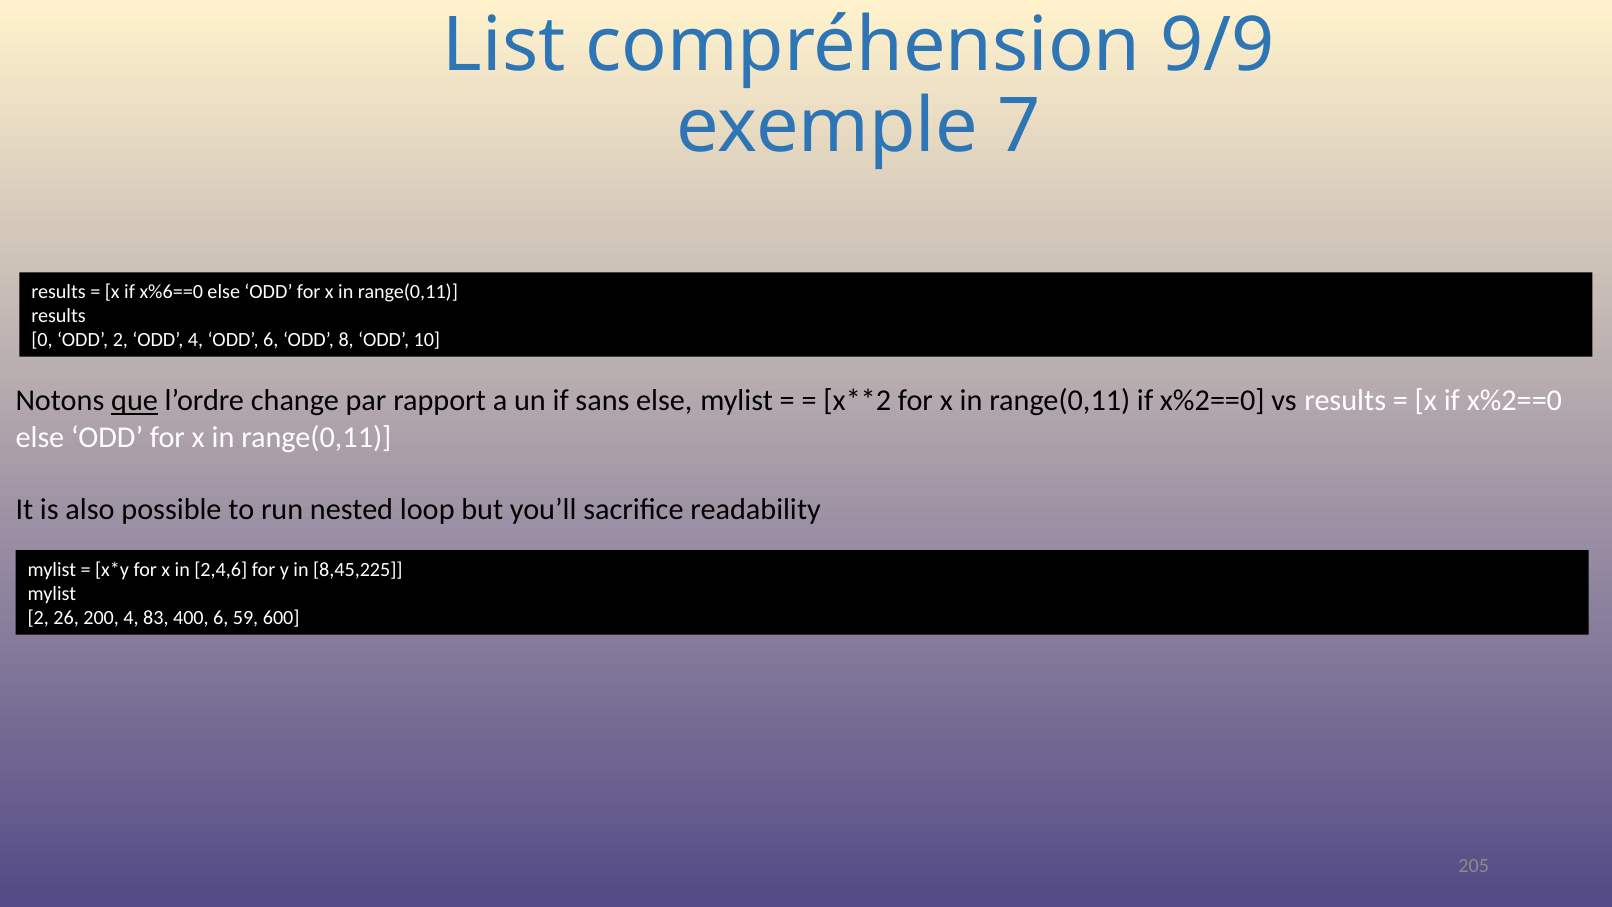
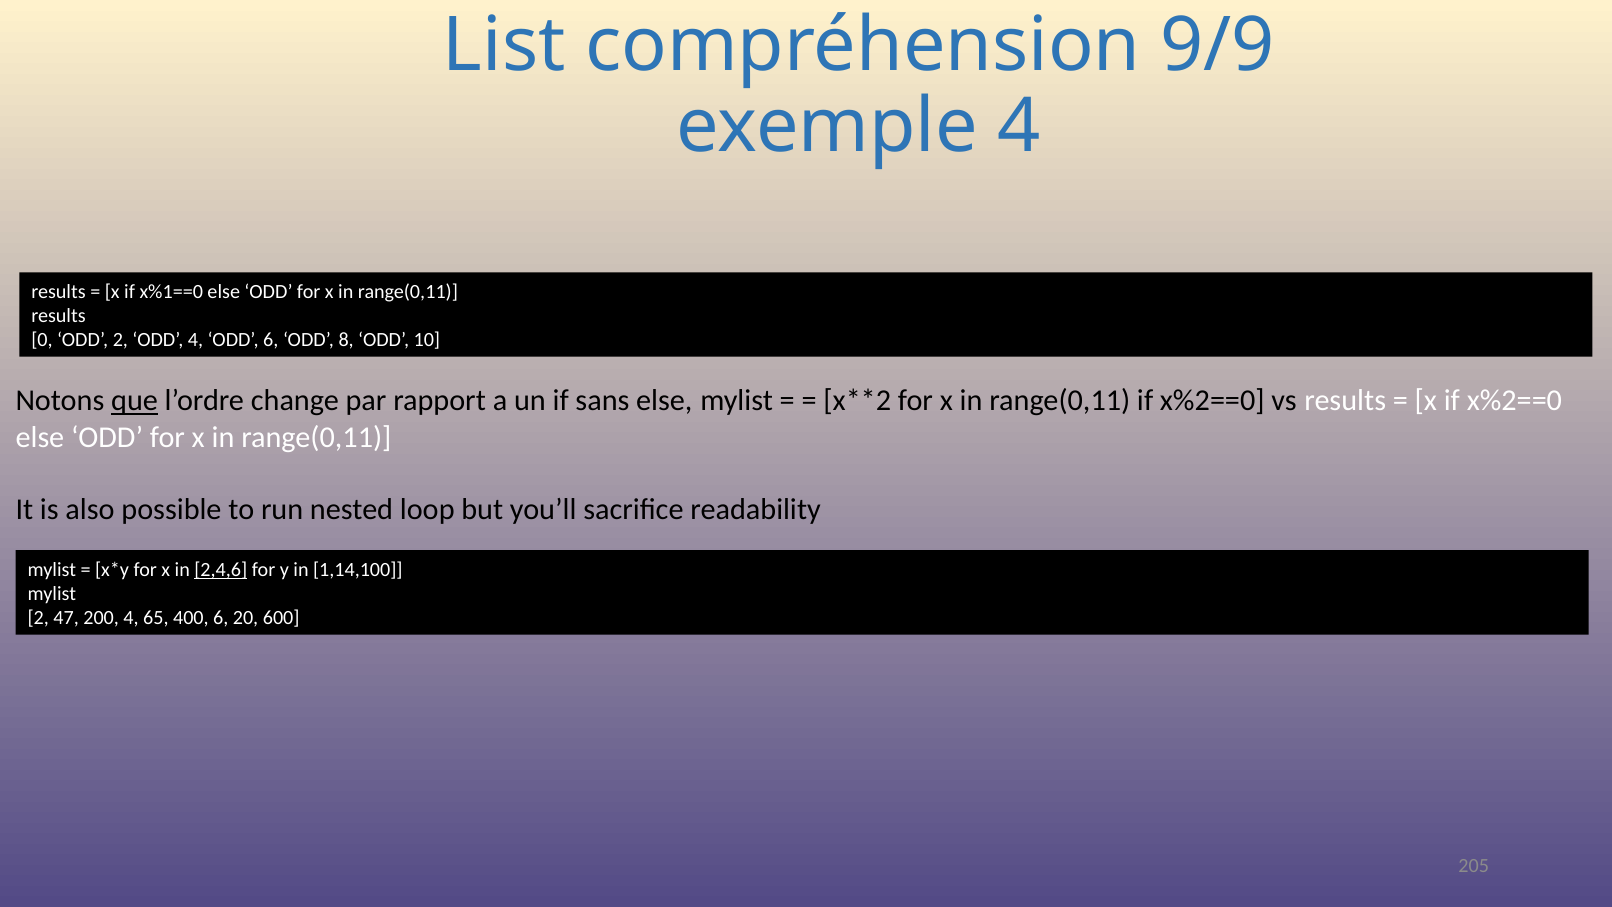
exemple 7: 7 -> 4 (1019, 127)
x%6==0: x%6==0 -> x%1==0 (171, 292)
2,4,6 underline: none -> present (221, 570)
8,45,225: 8,45,225 -> 1,14,100 (358, 570)
26: 26 -> 47 (66, 618)
83: 83 -> 65 (156, 618)
59: 59 -> 20 (246, 618)
